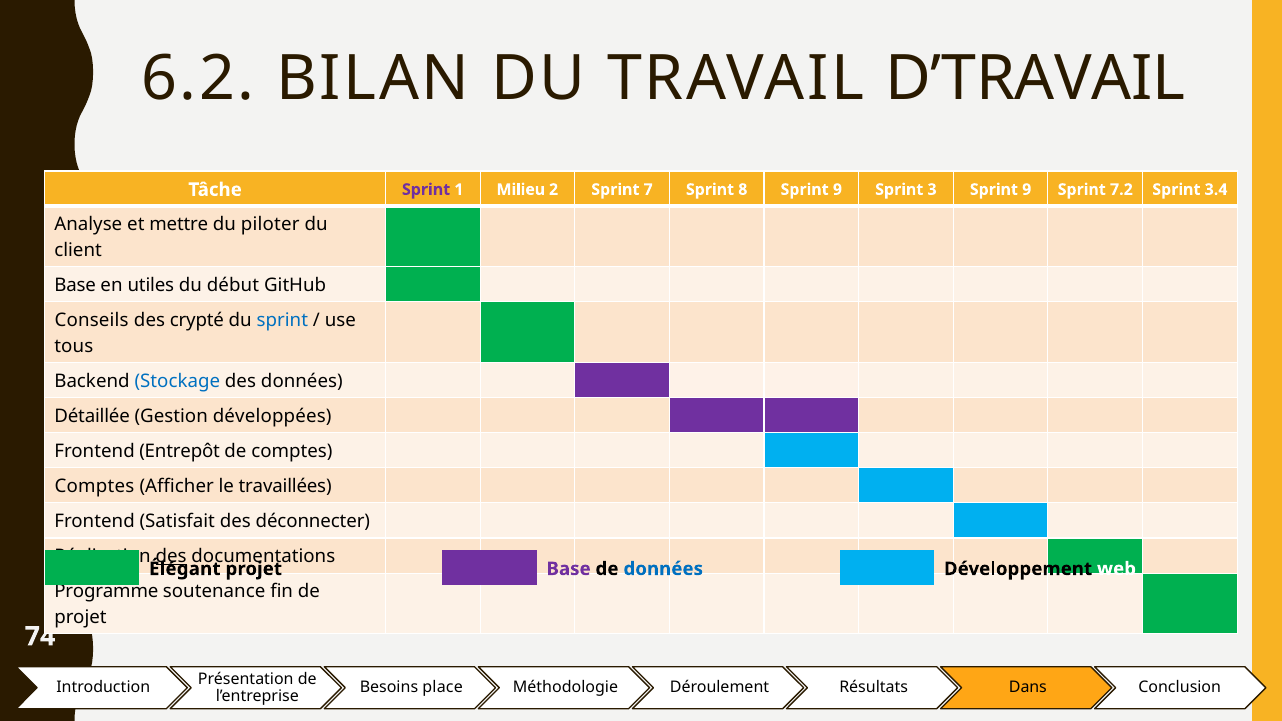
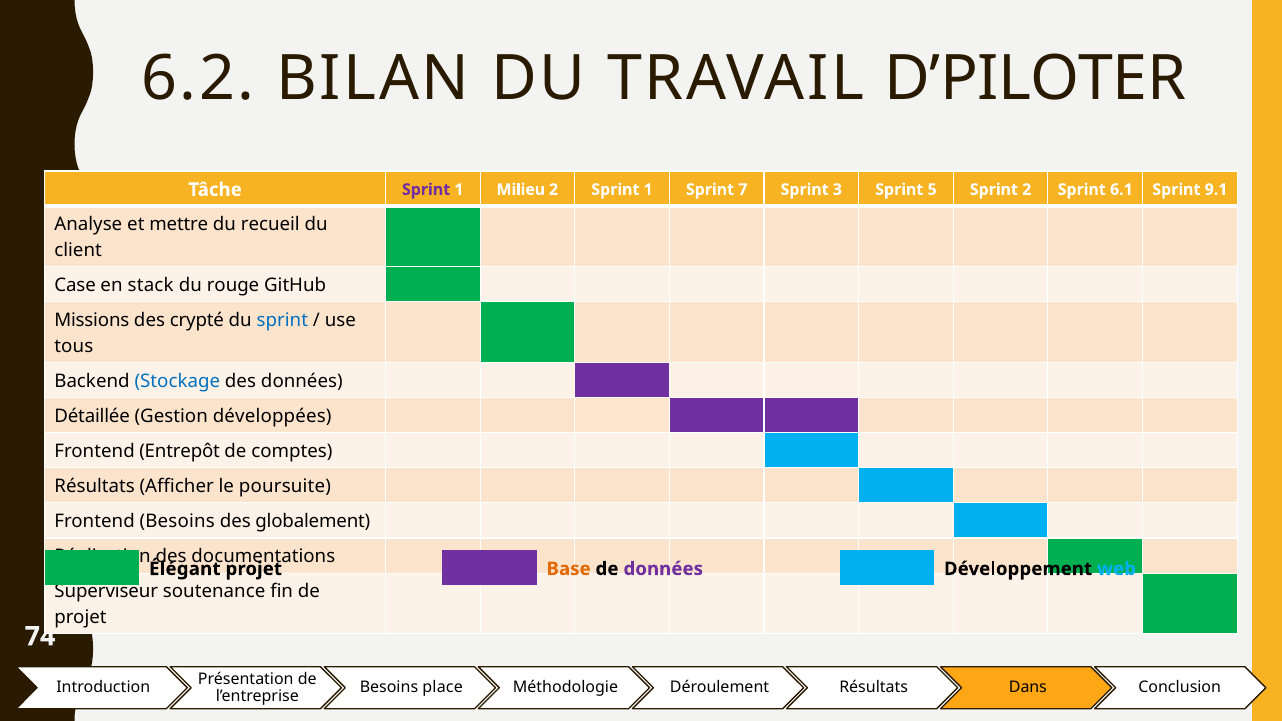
D’TRAVAIL: D’TRAVAIL -> D’PILOTER (1035, 79)
2 Sprint 7: 7 -> 1 (648, 190)
8: 8 -> 7 (743, 190)
9: 9 -> 3 (837, 190)
3: 3 -> 5 (932, 190)
9: 9 -> 2 (1027, 190)
7.2: 7.2 -> 6.1 (1121, 190)
3.4: 3.4 -> 9.1 (1216, 190)
piloter: piloter -> recueil (270, 225)
Base: Base -> Case (75, 285)
utiles: utiles -> stack (151, 285)
début: début -> rouge (233, 285)
Conseils: Conseils -> Missions (92, 321)
Comptes: Comptes -> Résultats (95, 487)
travaillées: travaillées -> poursuite (285, 487)
Frontend Satisfait: Satisfait -> Besoins (177, 522)
déconnecter: déconnecter -> globalement (313, 522)
des underline: present -> none (171, 557)
Base colour: purple -> orange (569, 569)
données colour: blue -> purple (663, 569)
web colour: white -> light blue (1117, 569)
Programme: Programme -> Superviseur (106, 592)
